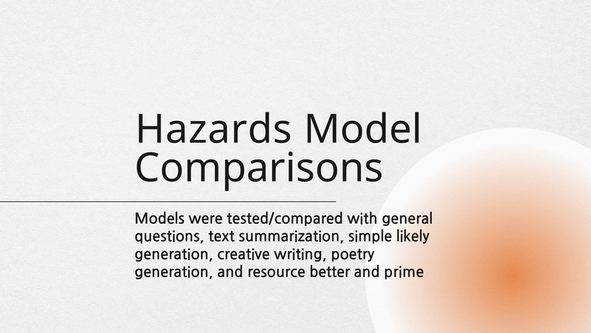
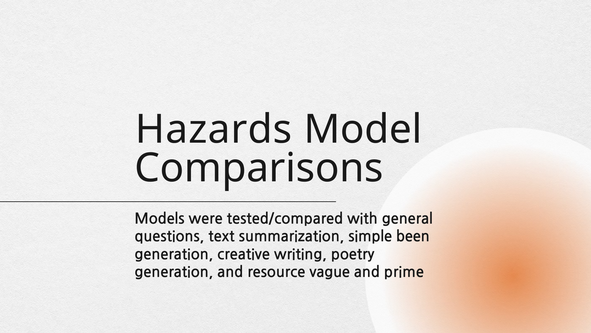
likely: likely -> been (413, 236)
better: better -> vague (330, 272)
